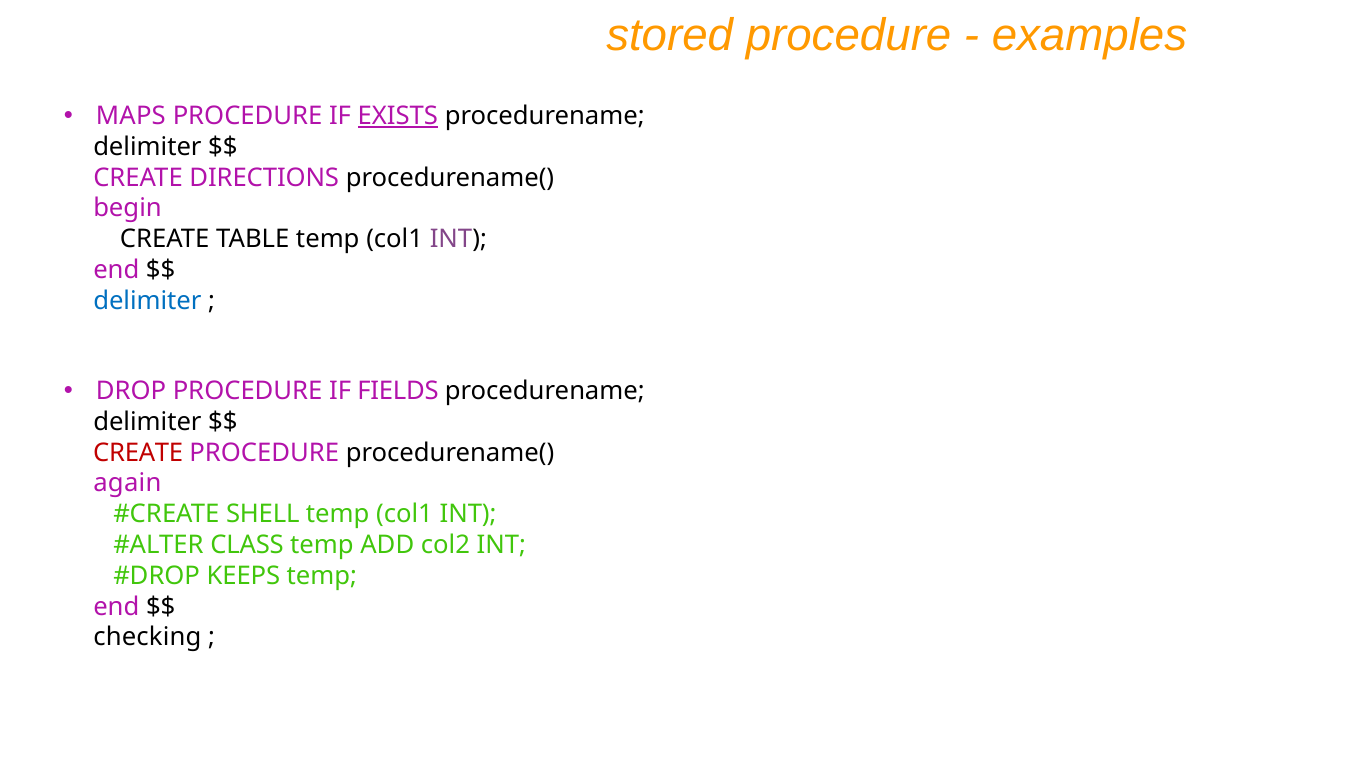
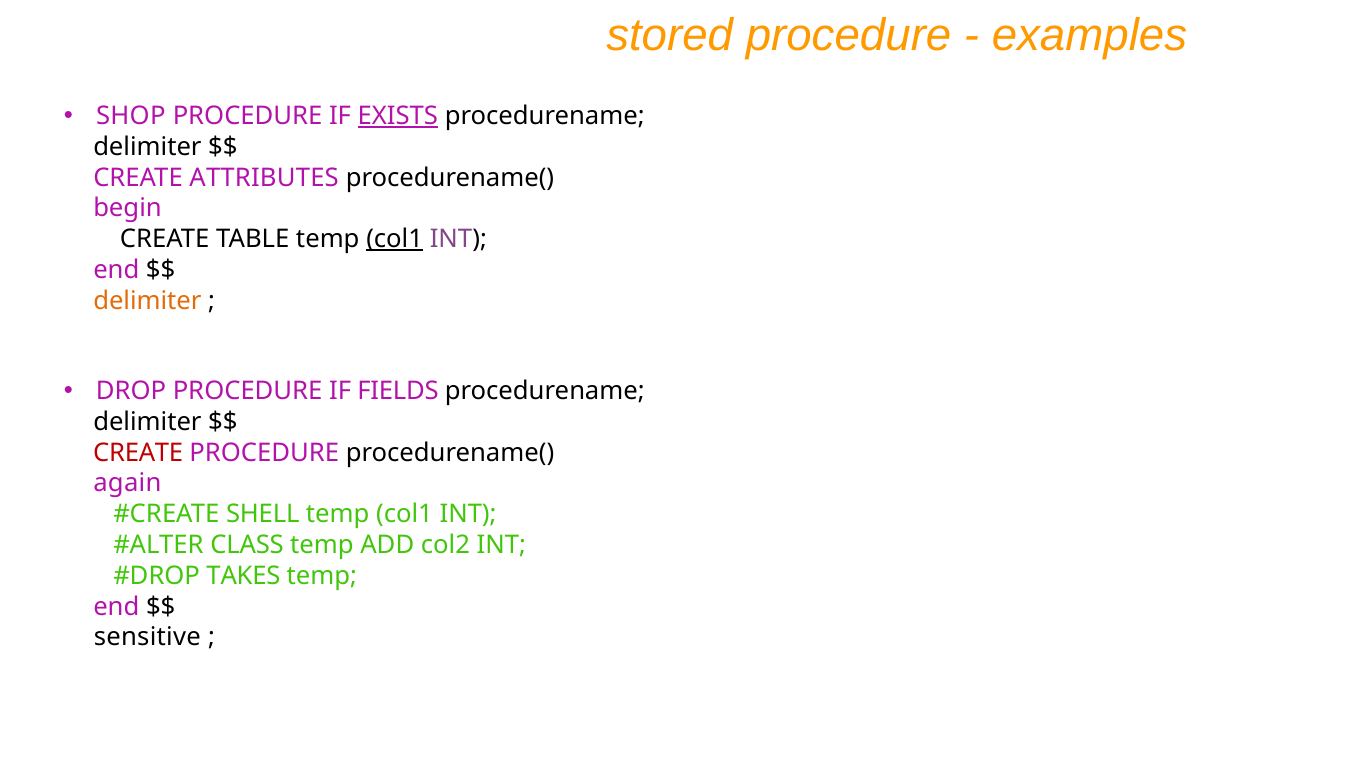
MAPS: MAPS -> SHOP (131, 116)
DIRECTIONS: DIRECTIONS -> ATTRIBUTES (264, 178)
col1 underline: none -> present (395, 239)
delimiter colour: blue -> orange (147, 301)
KEEPS: KEEPS -> TAKES (243, 576)
checking: checking -> sensitive (147, 637)
